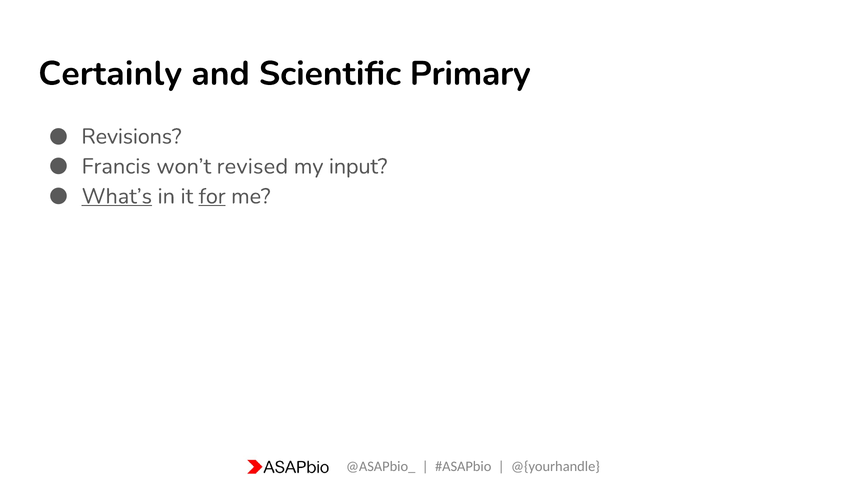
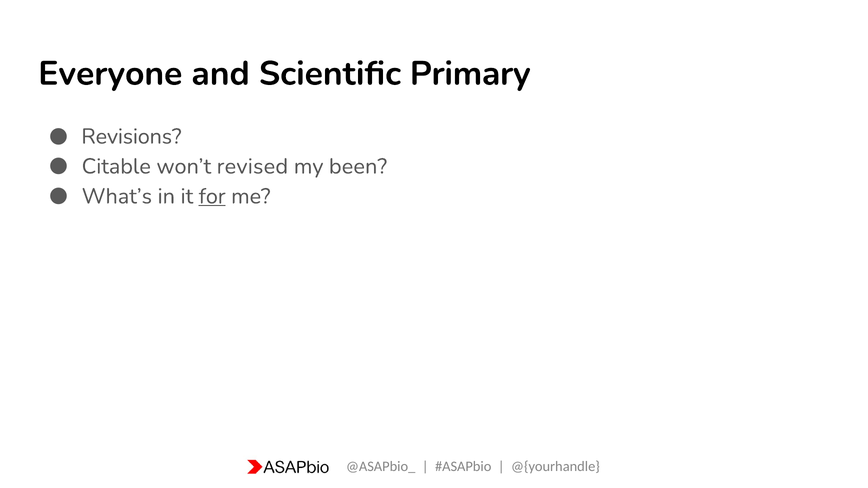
Certainly: Certainly -> Everyone (110, 74)
Francis: Francis -> Citable (116, 166)
input: input -> been (358, 166)
What’s underline: present -> none (117, 196)
